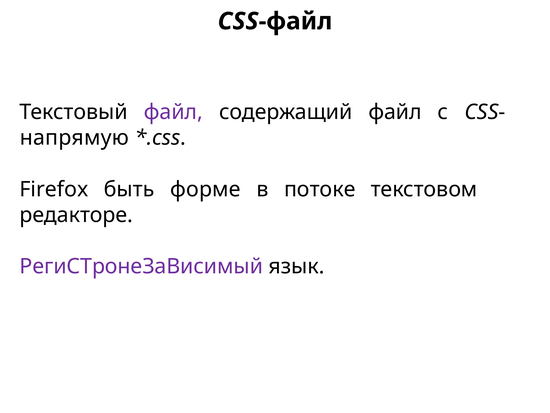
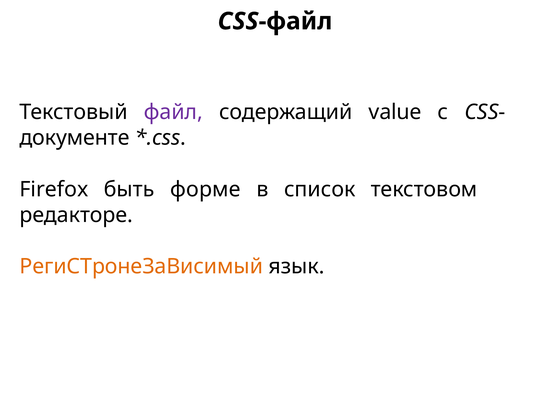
содержащий файл: файл -> value (395, 112)
напрямую: напрямую -> документе (75, 138)
потоке: потоке -> список (320, 189)
РегиСТронеЗаВисимый colour: purple -> orange (141, 266)
